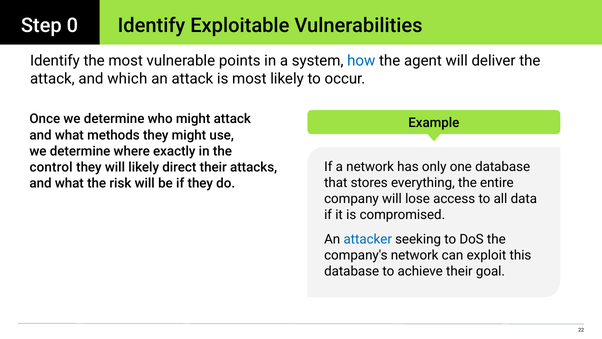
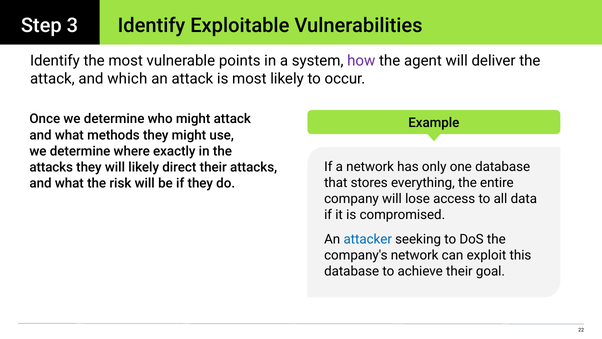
0: 0 -> 3 (72, 25)
how colour: blue -> purple (361, 61)
control: control -> attacks (51, 167)
